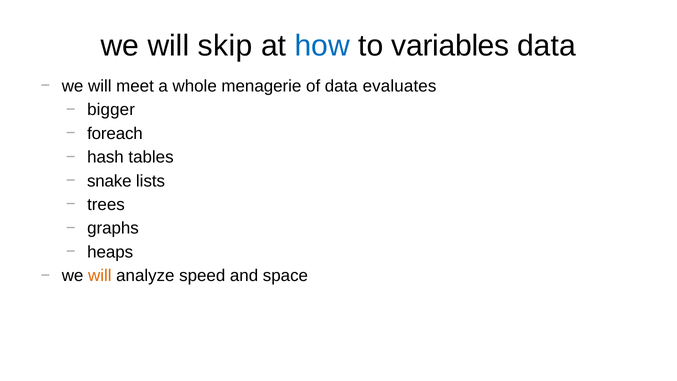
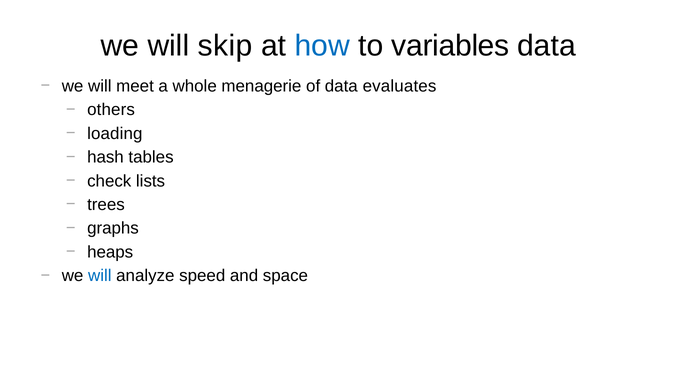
bigger: bigger -> others (111, 110)
foreach: foreach -> loading (115, 133)
snake: snake -> check (109, 181)
will colour: orange -> blue (100, 276)
